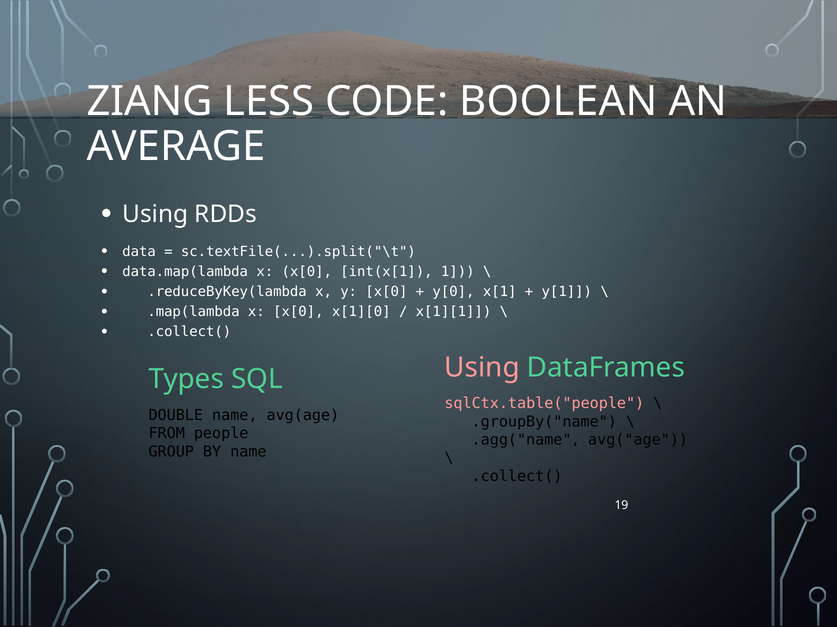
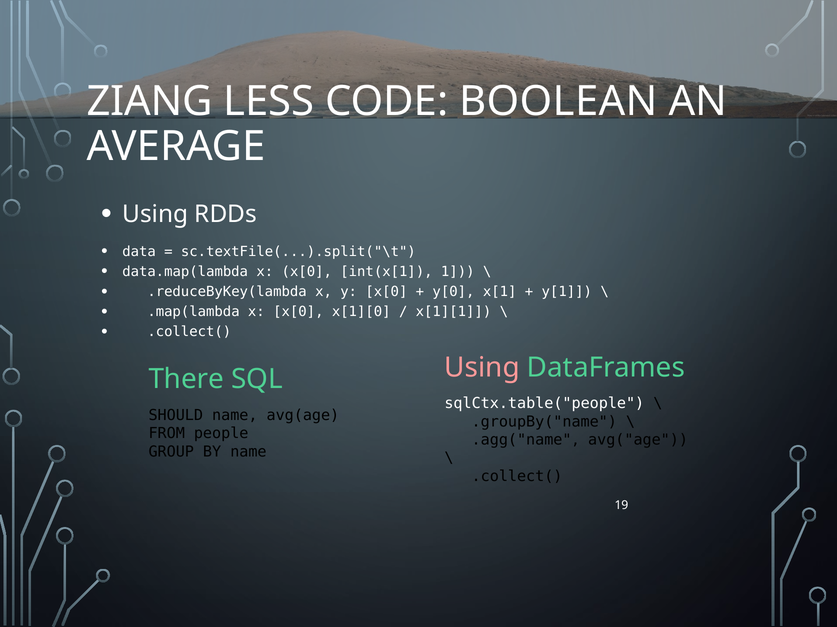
Types: Types -> There (186, 380)
sqlCtx.table("people colour: pink -> white (544, 404)
DOUBLE: DOUBLE -> SHOULD (176, 416)
